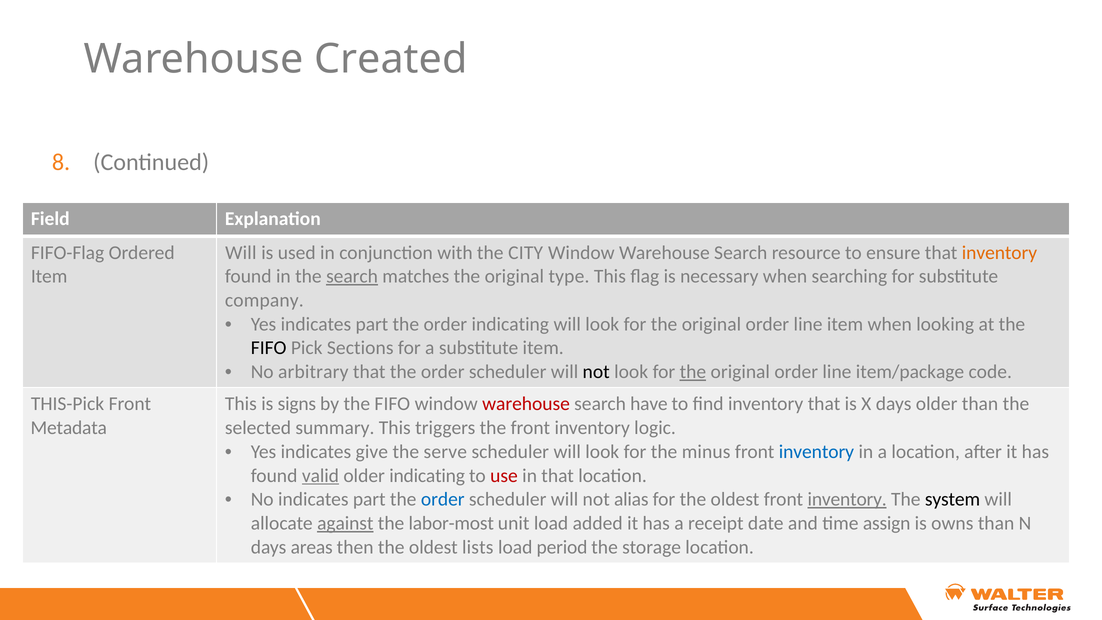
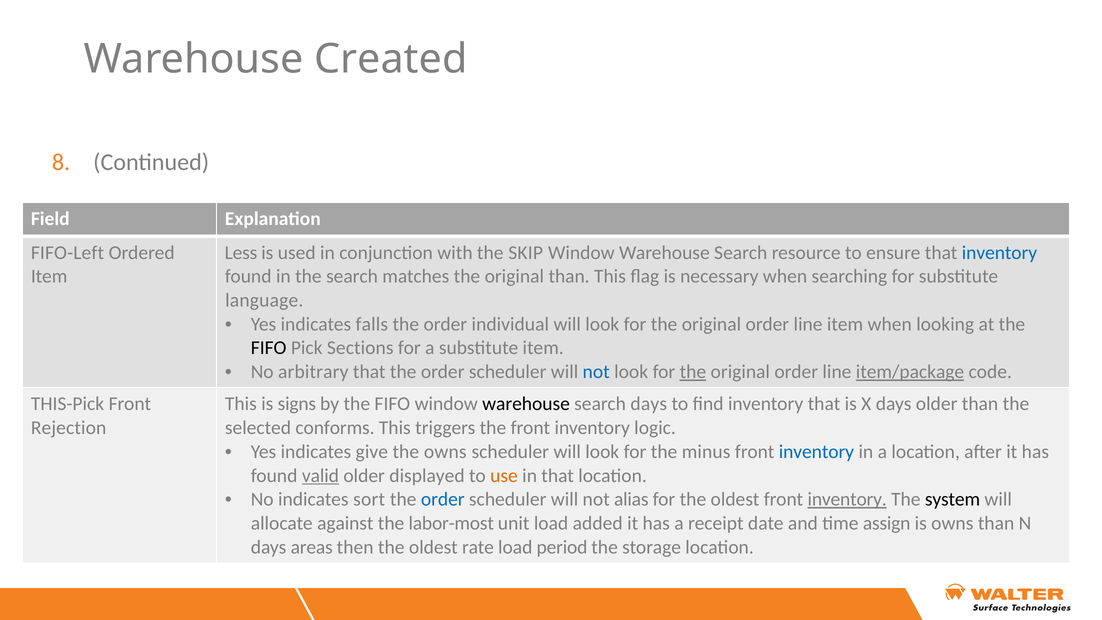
FIFO-Flag: FIFO-Flag -> FIFO-Left (67, 253)
Will: Will -> Less (241, 253)
CITY: CITY -> SKIP (526, 253)
inventory colour: orange -> blue (999, 253)
search underline: present -> none (352, 276)
original type: type -> than (569, 276)
company: company -> language (264, 300)
Yes indicates part: part -> falls (372, 324)
order indicating: indicating -> individual (510, 324)
not colour: black -> blue (596, 372)
item/package underline: none -> present (910, 372)
warehouse colour: red -> black (526, 404)
search have: have -> days (649, 404)
Metadata: Metadata -> Rejection (69, 428)
summary: summary -> conforms (335, 428)
the serve: serve -> owns (445, 452)
older indicating: indicating -> displayed (427, 475)
use colour: red -> orange (504, 475)
No indicates part: part -> sort (369, 499)
against underline: present -> none (345, 523)
lists: lists -> rate (478, 547)
